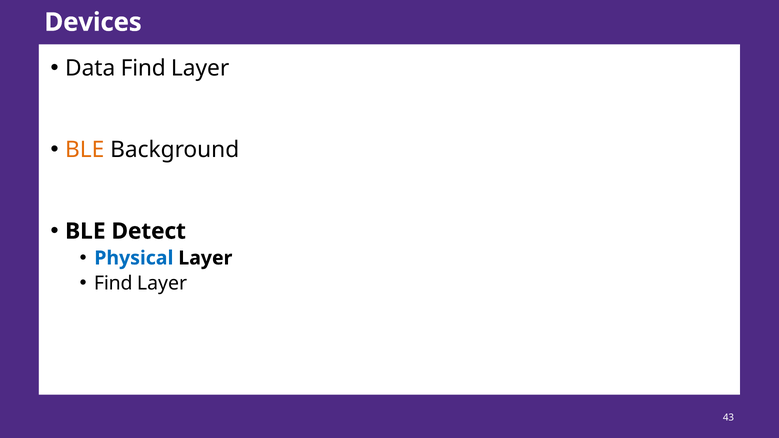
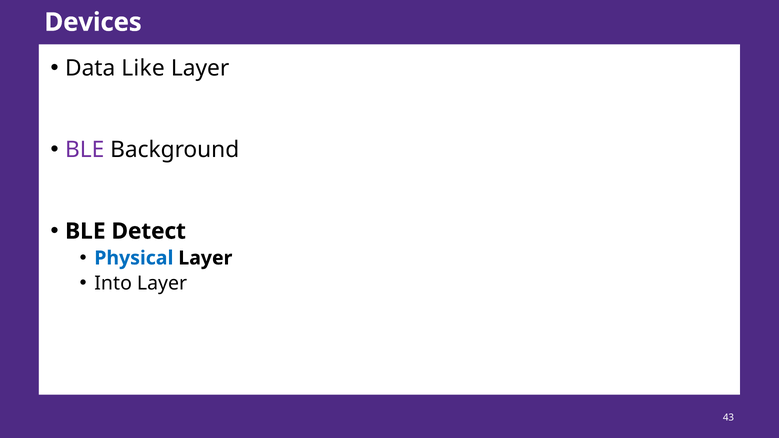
Data Find: Find -> Like (143, 68)
BLE colour: orange -> purple (85, 150)
Find: Find -> Into (113, 283)
